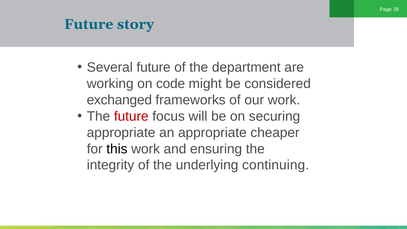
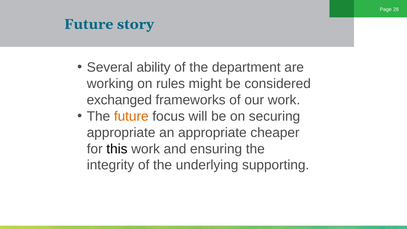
Several future: future -> ability (154, 67)
code: code -> rules (171, 84)
future colour: red -> orange (131, 116)
continuing: continuing -> supporting (276, 165)
